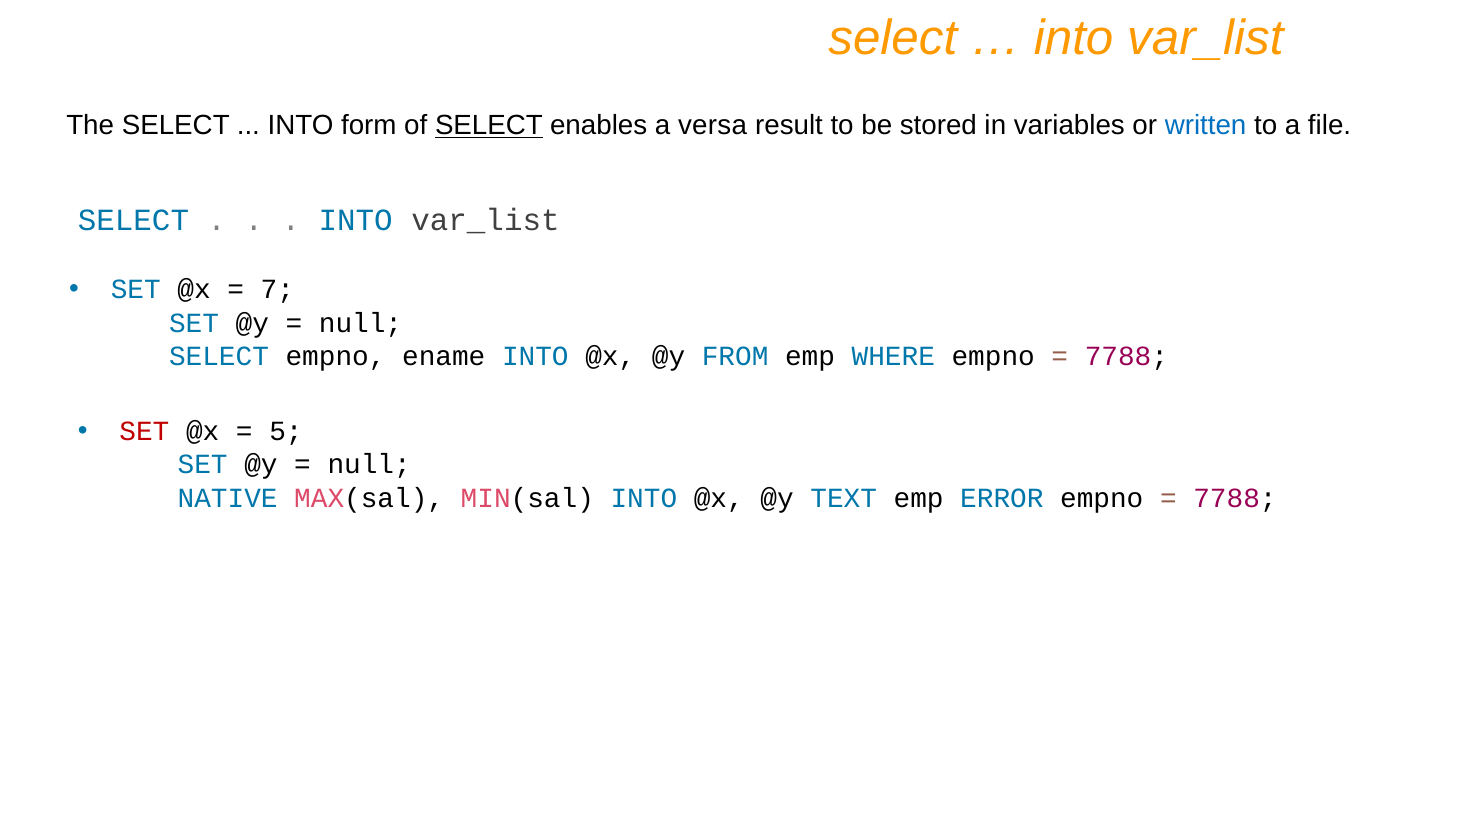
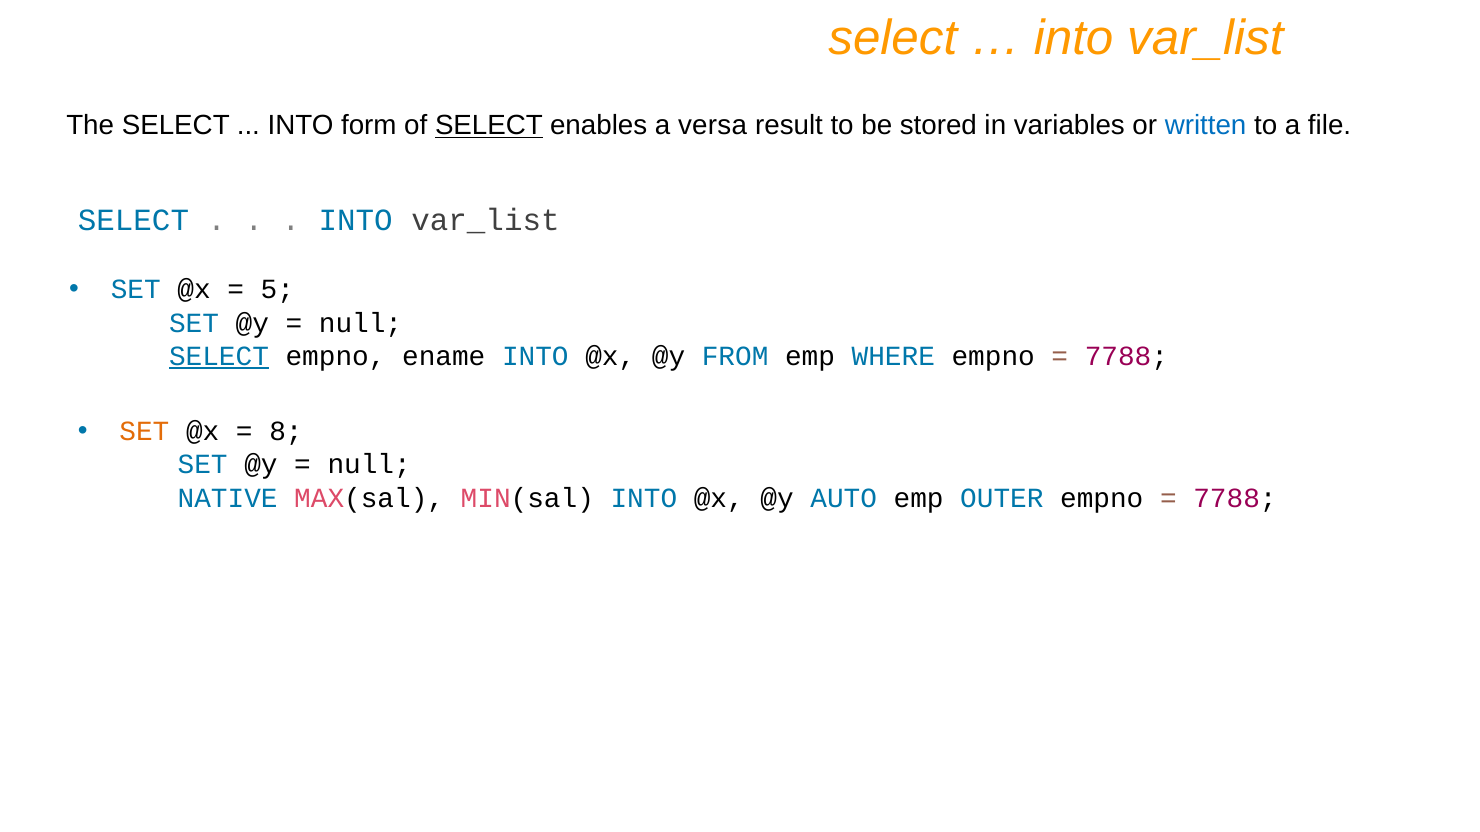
7: 7 -> 5 (277, 290)
SELECT underline: none -> present (219, 356)
SET colour: red -> orange (144, 432)
5: 5 -> 8 (286, 432)
TEXT: TEXT -> AUTO (844, 498)
ERROR: ERROR -> OUTER (1002, 498)
